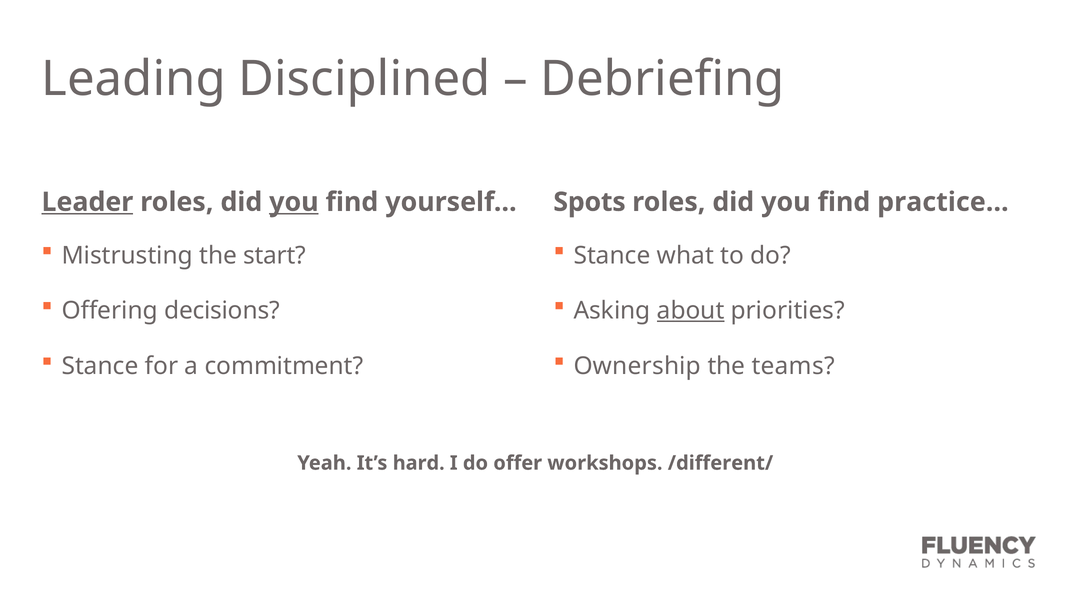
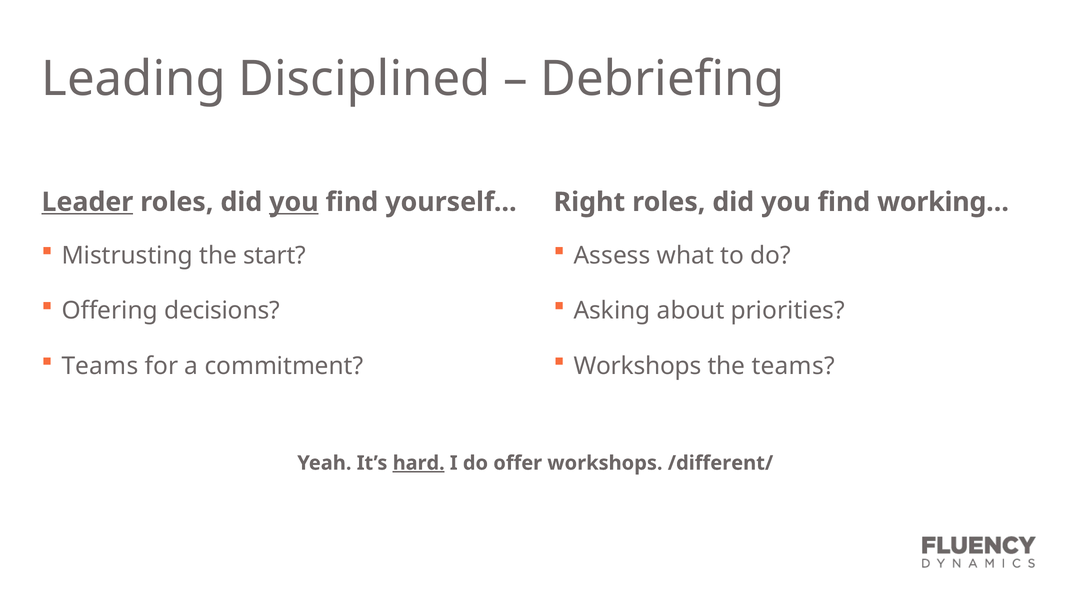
Spots: Spots -> Right (589, 202)
practice…: practice… -> working… (943, 202)
Stance: Stance -> Assess (612, 255)
about underline: present -> none (691, 311)
Stance: Stance -> Teams (100, 366)
Ownership: Ownership -> Workshops (638, 366)
hard underline: none -> present (419, 463)
